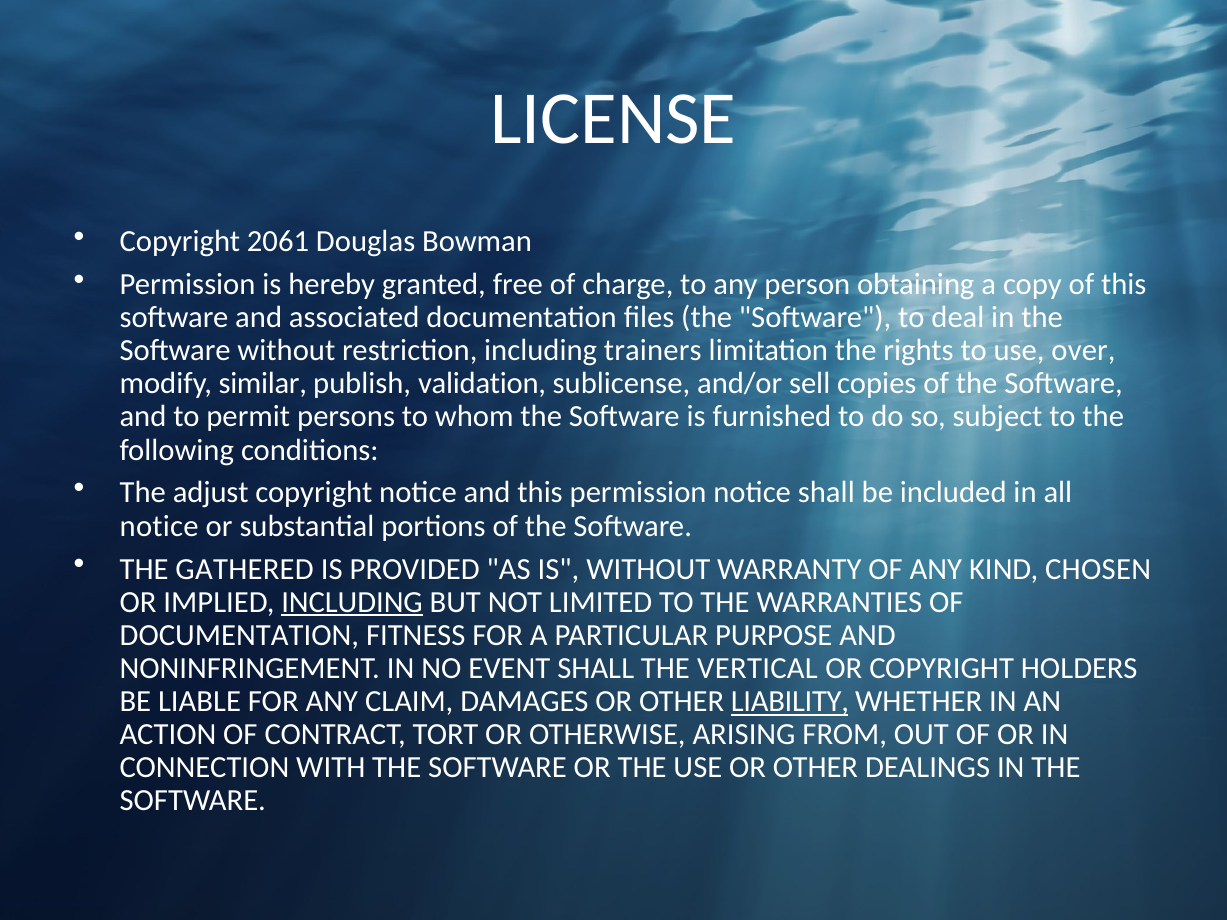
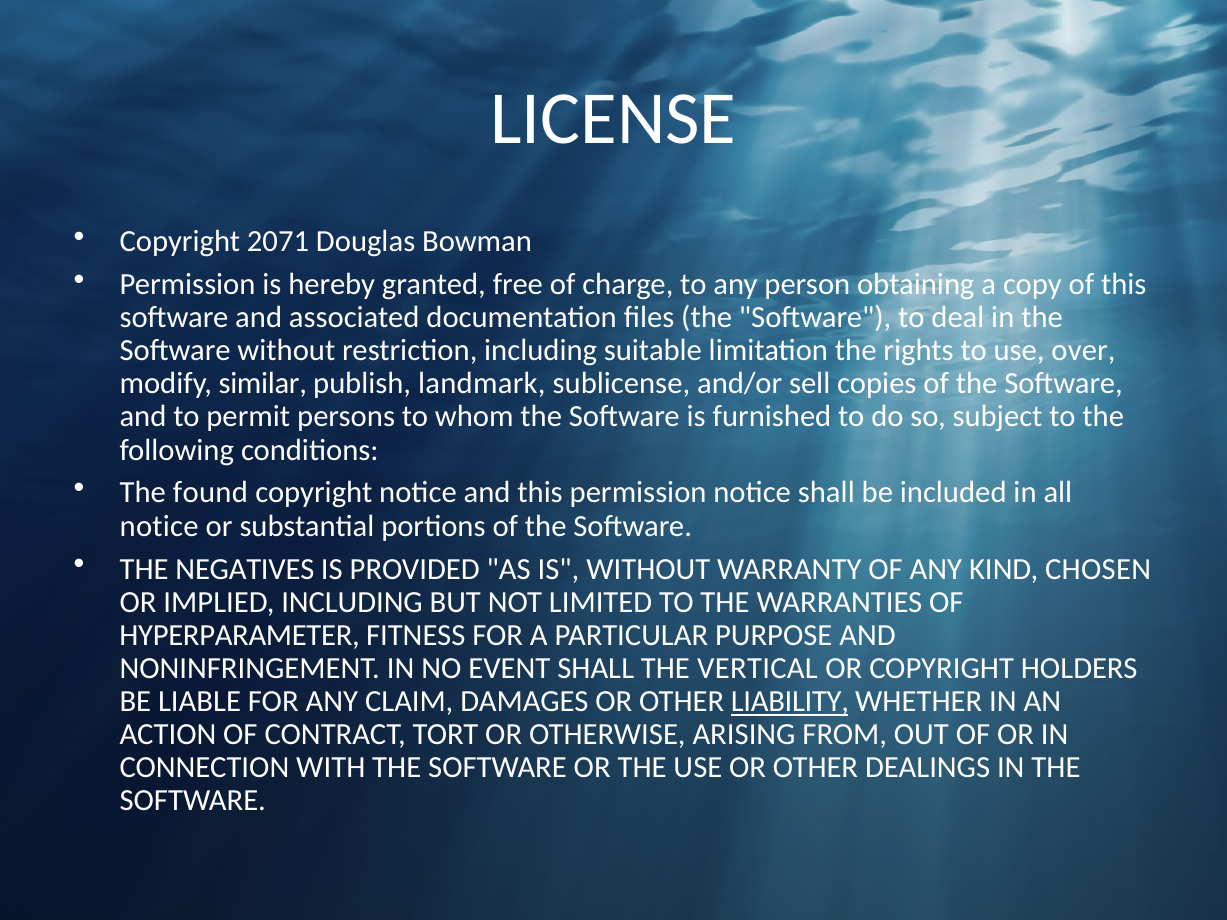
2061: 2061 -> 2071 (278, 241)
trainers: trainers -> suitable (653, 351)
validation: validation -> landmark (482, 384)
adjust: adjust -> found (210, 493)
GATHERED: GATHERED -> NEGATIVES (245, 569)
INCLUDING underline: present -> none (352, 602)
DOCUMENTATION: DOCUMENTATION -> HYPERPARAMETER (240, 635)
